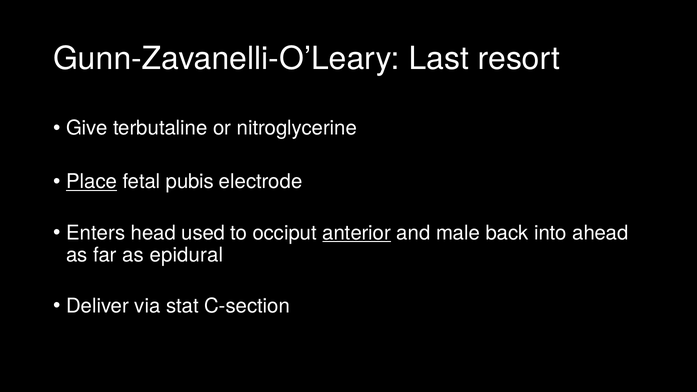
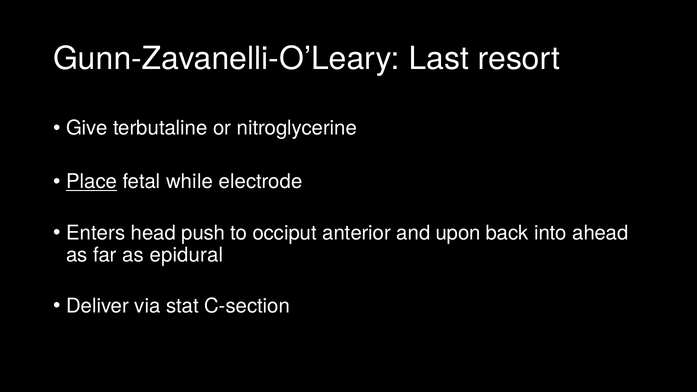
pubis: pubis -> while (190, 182)
used: used -> push (203, 233)
anterior underline: present -> none (357, 233)
male: male -> upon (458, 233)
